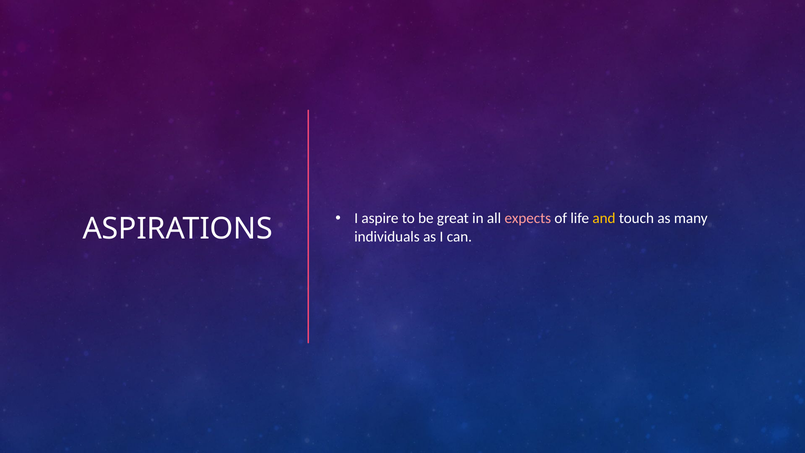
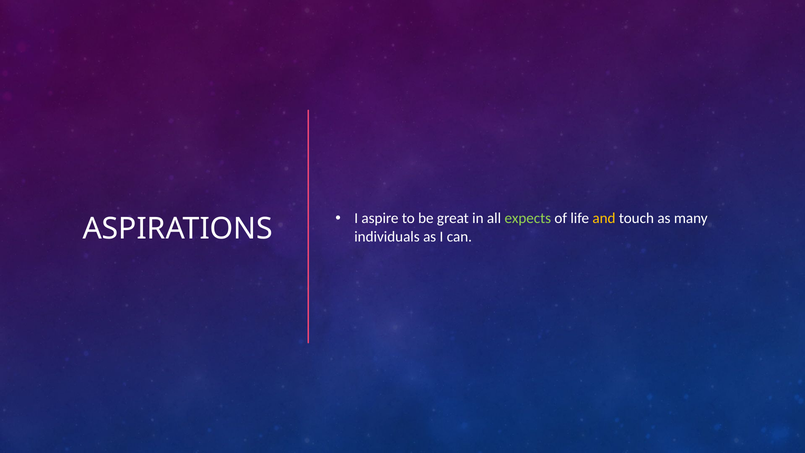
expects colour: pink -> light green (528, 218)
